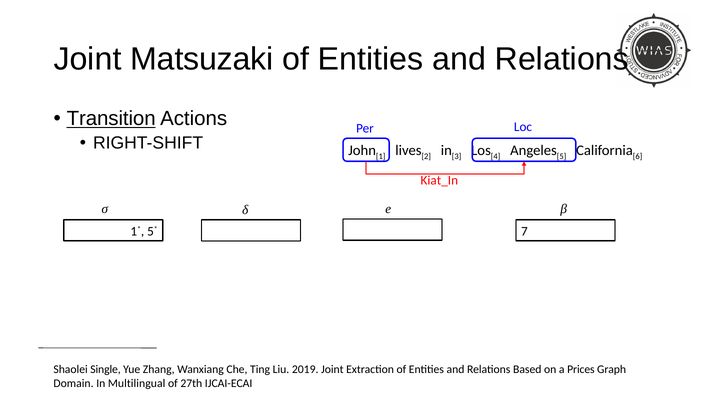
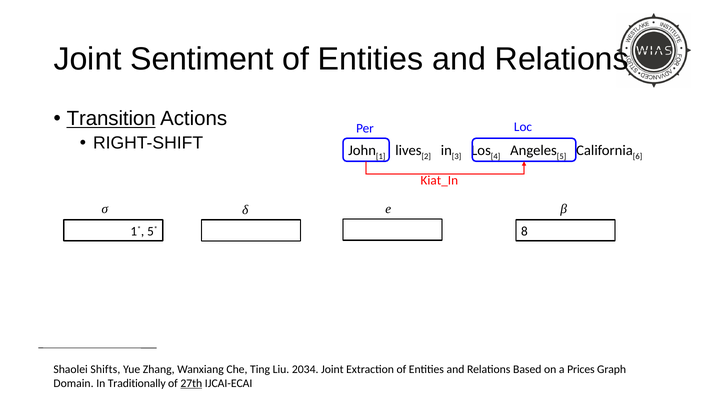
Matsuzaki: Matsuzaki -> Sentiment (202, 59)
7: 7 -> 8 (524, 231)
Single: Single -> Shifts (105, 369)
2019: 2019 -> 2034 (305, 369)
Multilingual: Multilingual -> Traditionally (137, 383)
27th underline: none -> present (191, 383)
